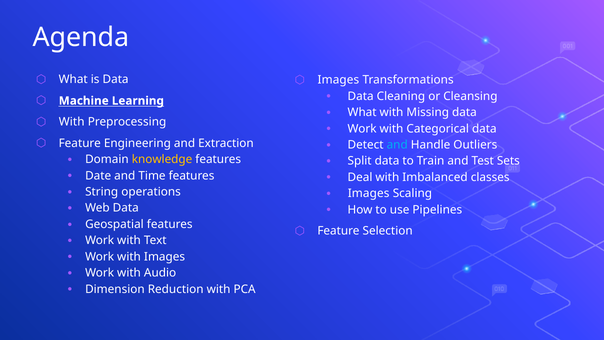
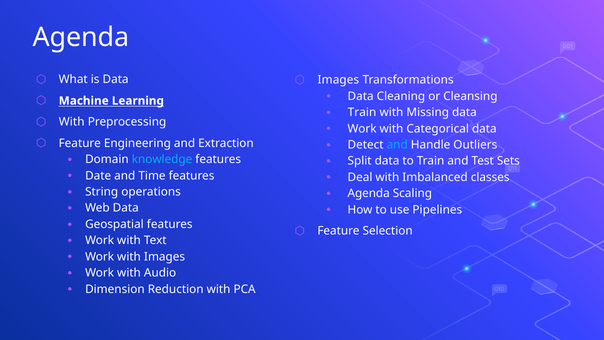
What: What -> Train (362, 112)
knowledge colour: yellow -> light blue (162, 159)
Images: Images -> Agenda (369, 193)
